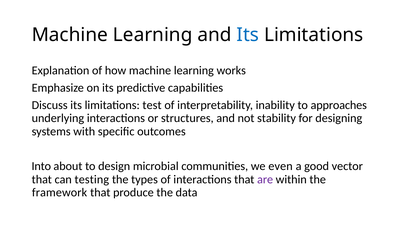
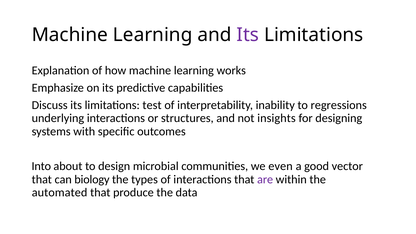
Its colour: blue -> purple (248, 35)
approaches: approaches -> regressions (339, 105)
stability: stability -> insights (276, 118)
testing: testing -> biology (92, 179)
framework: framework -> automated (60, 193)
